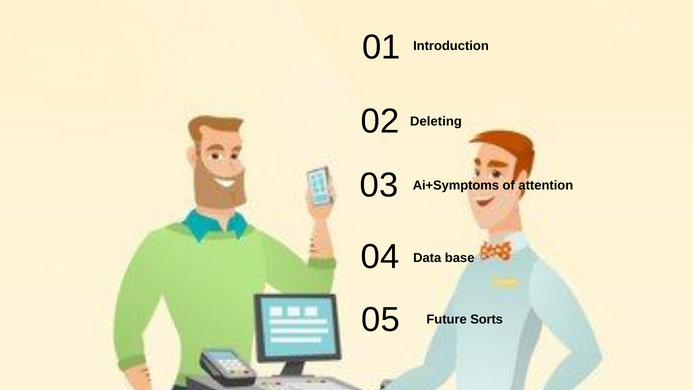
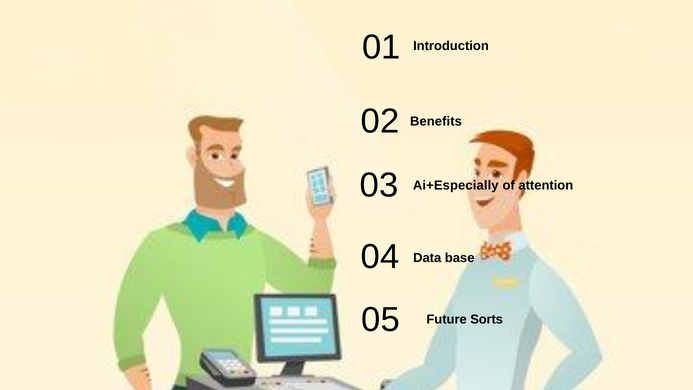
Deleting: Deleting -> Benefits (436, 121)
Ai+Symptoms: Ai+Symptoms -> Ai+Especially (456, 185)
